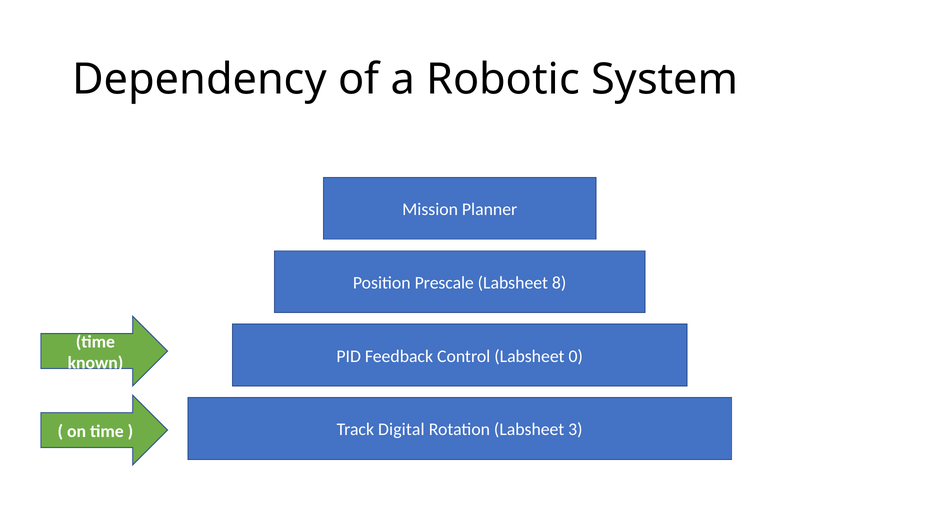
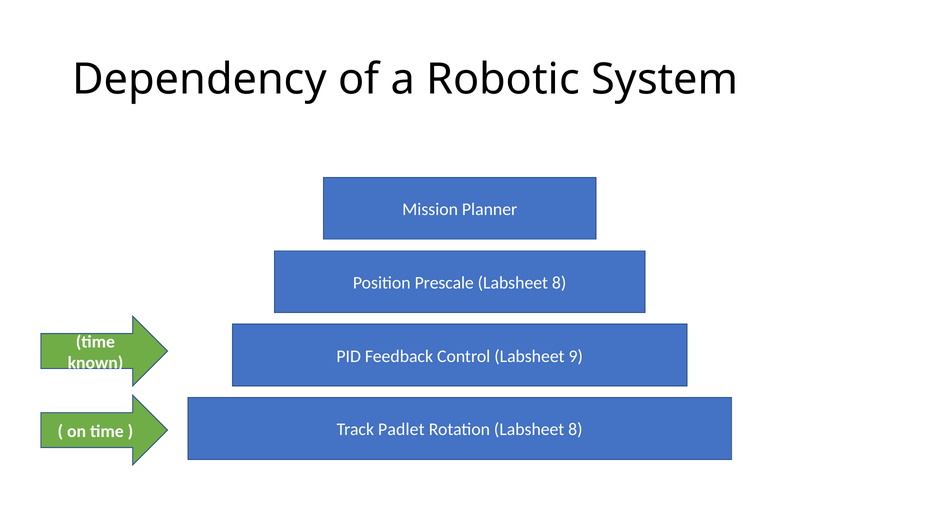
0: 0 -> 9 (576, 356)
Digital: Digital -> Padlet (401, 430)
Rotation Labsheet 3: 3 -> 8 (575, 430)
